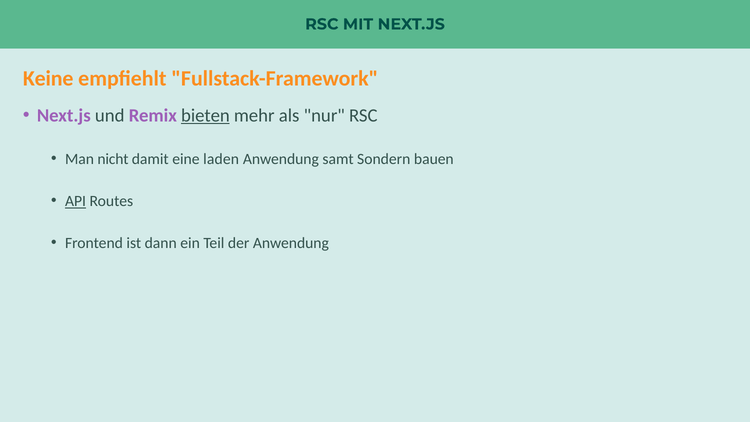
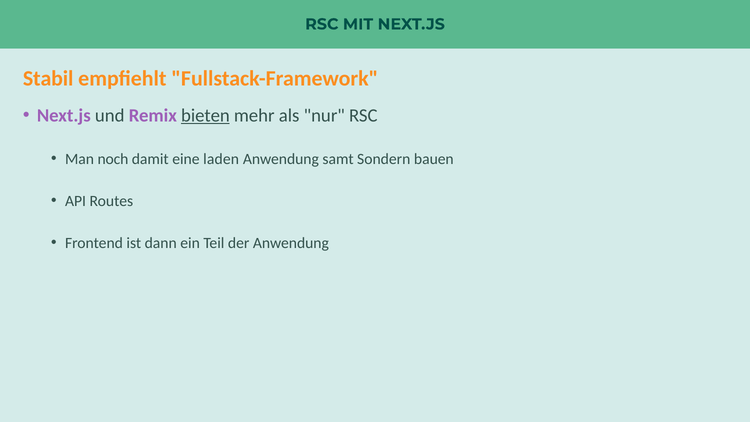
Keine: Keine -> Stabil (48, 79)
nicht: nicht -> noch (113, 159)
API underline: present -> none (76, 201)
